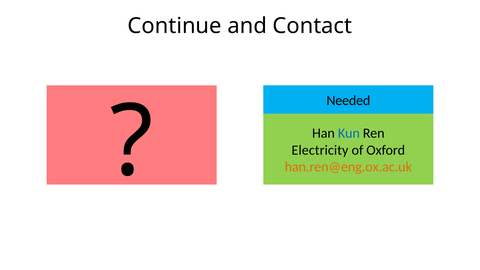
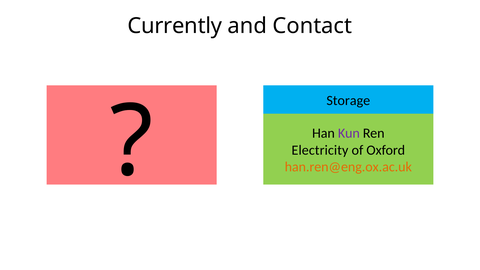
Continue: Continue -> Currently (175, 26)
Needed: Needed -> Storage (348, 101)
Kun colour: blue -> purple (349, 133)
